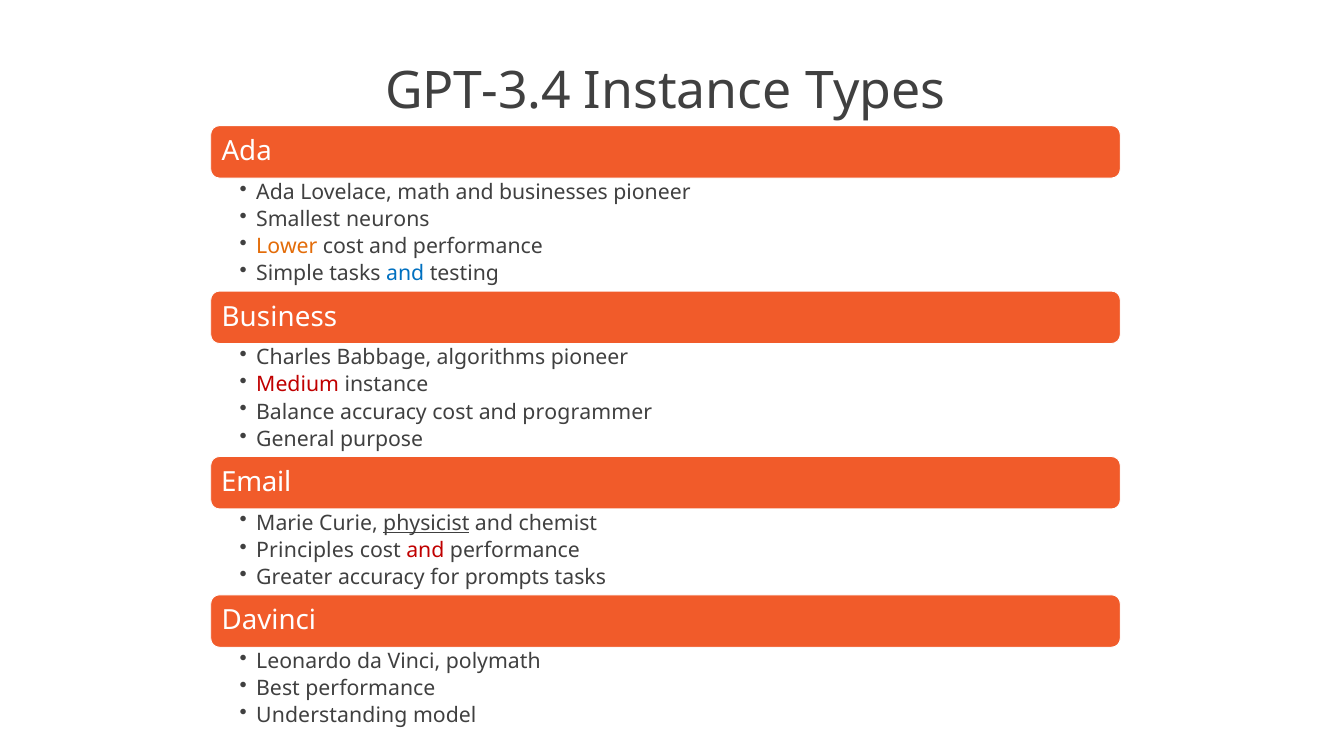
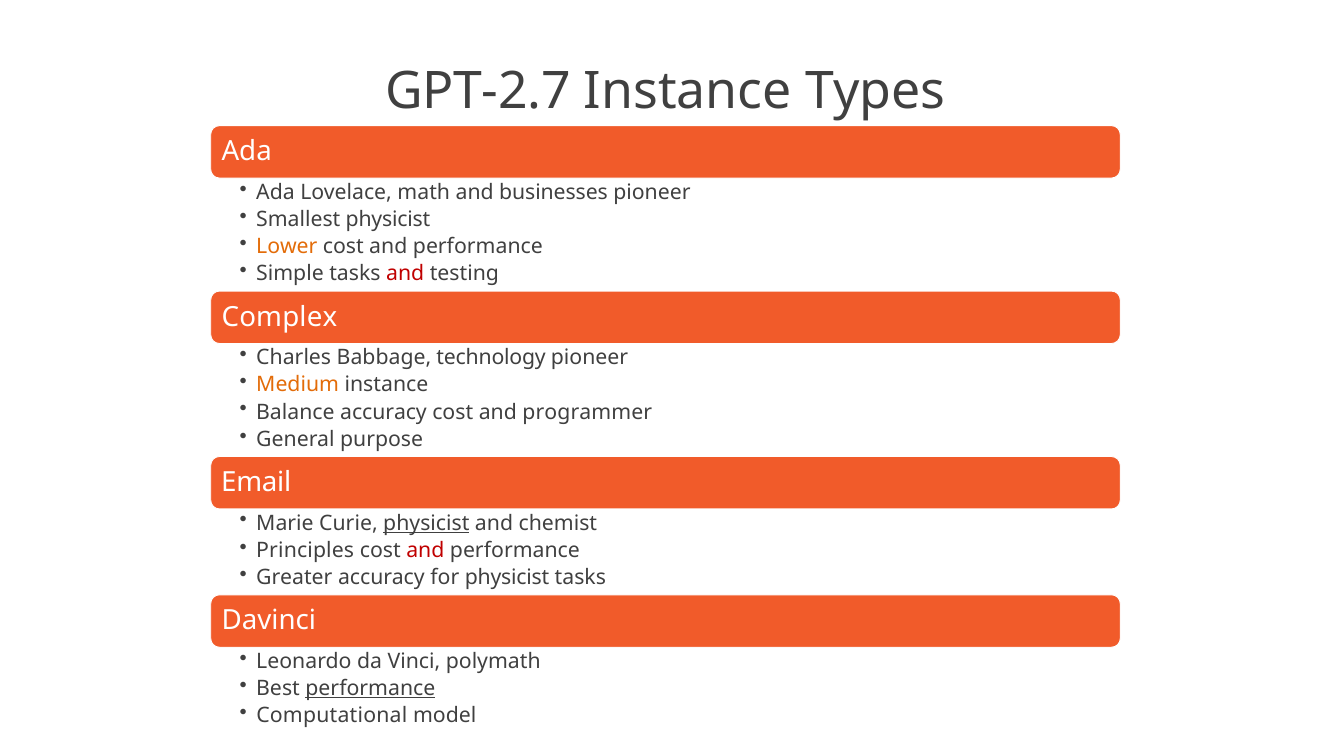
GPT-3.4: GPT-3.4 -> GPT-2.7 (478, 92)
Smallest neurons: neurons -> physicist (388, 219)
and colour: blue -> red (405, 274)
Business: Business -> Complex (279, 317)
algorithms: algorithms -> technology (491, 357)
Medium colour: red -> orange (298, 385)
for prompts: prompts -> physicist (507, 577)
performance underline: none -> present (370, 688)
Understanding: Understanding -> Computational (332, 715)
